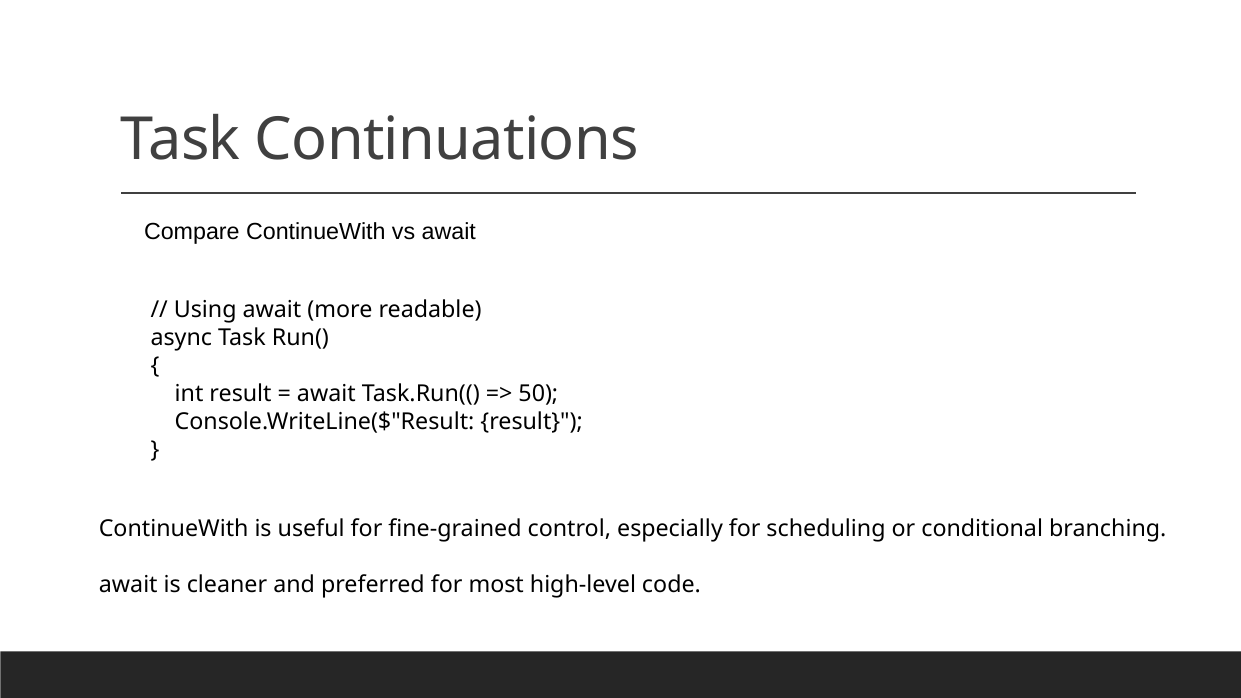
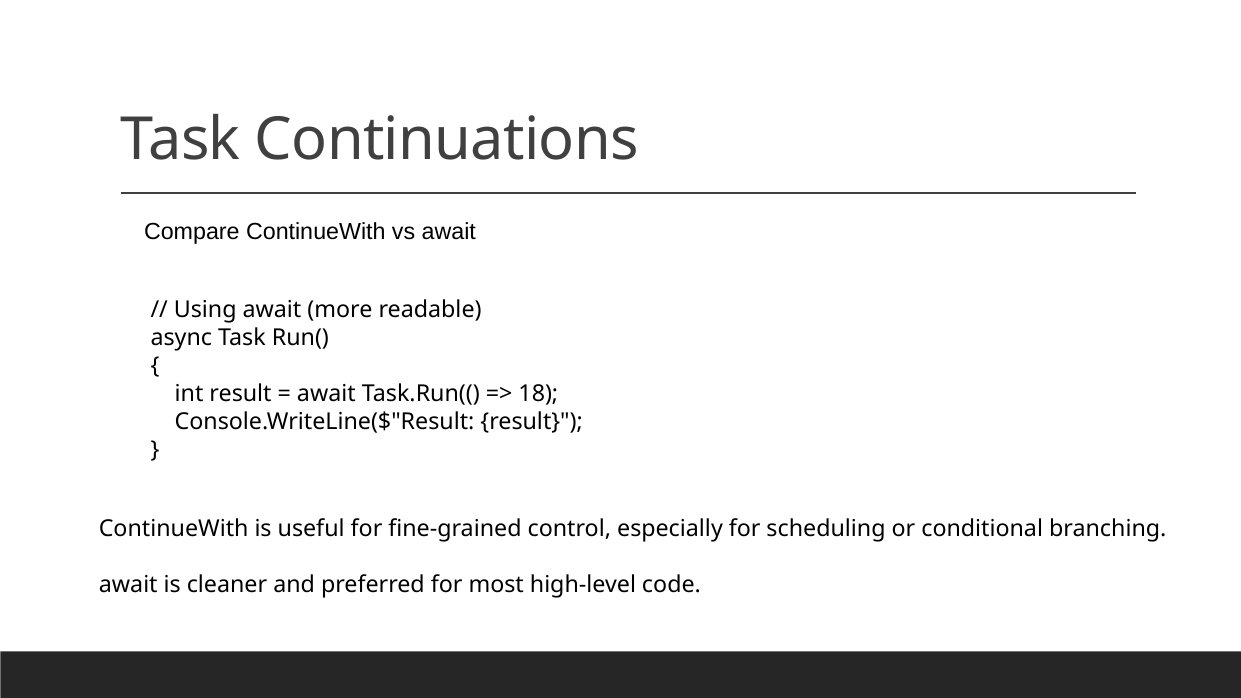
50: 50 -> 18 (538, 394)
